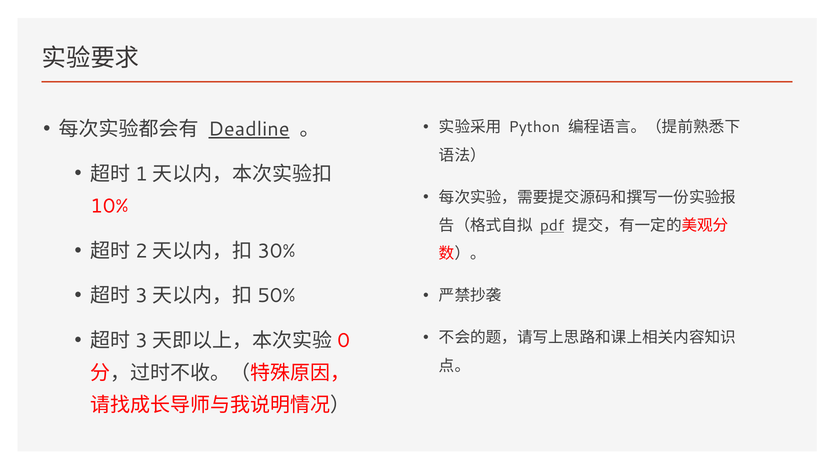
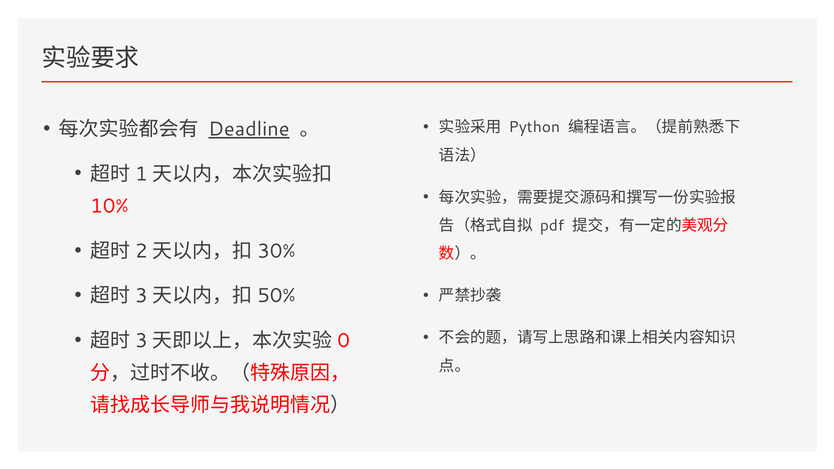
pdf underline: present -> none (552, 226)
